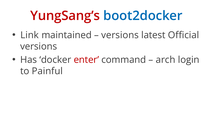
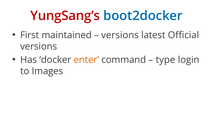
Link: Link -> First (30, 35)
enter colour: red -> orange (86, 60)
arch: arch -> type (166, 60)
Painful: Painful -> Images (47, 71)
